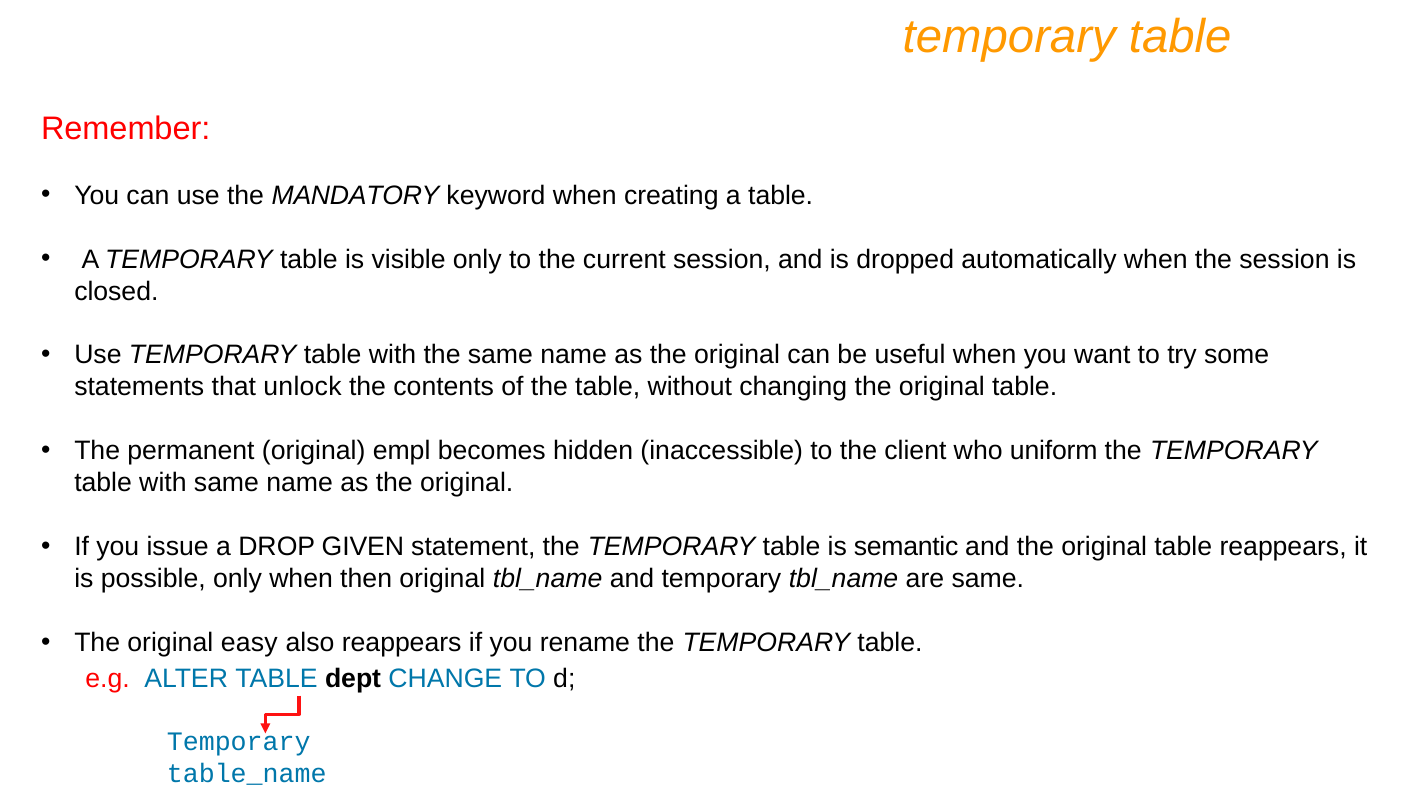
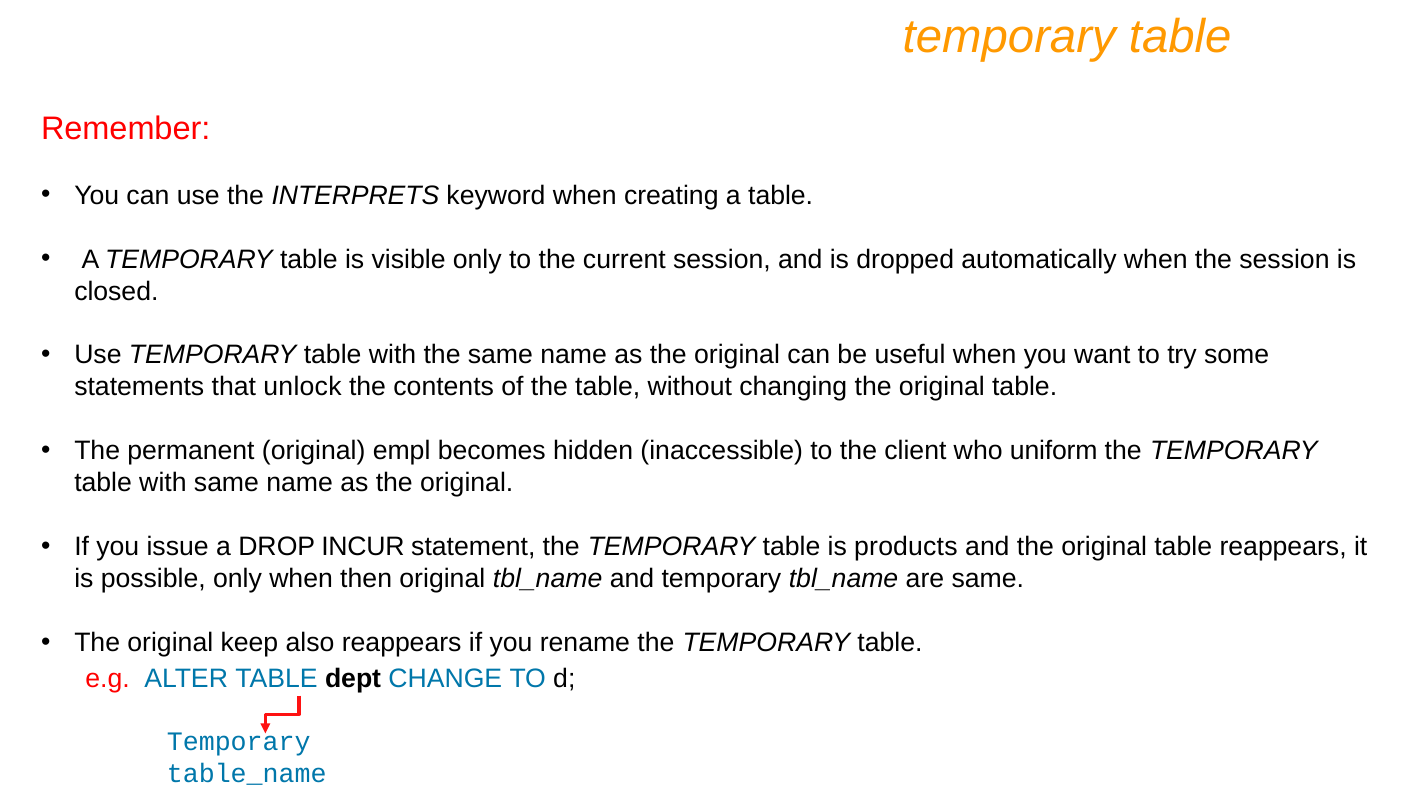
MANDATORY: MANDATORY -> INTERPRETS (355, 195)
GIVEN: GIVEN -> INCUR (363, 547)
semantic: semantic -> products (906, 547)
easy: easy -> keep (249, 643)
